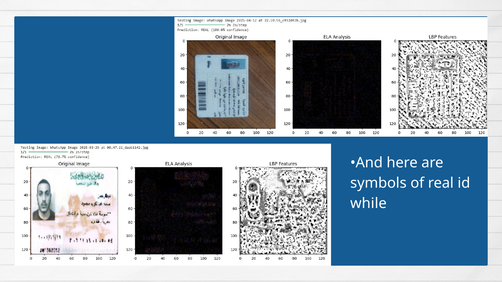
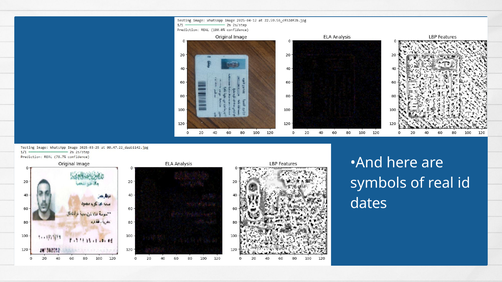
while: while -> dates (369, 204)
